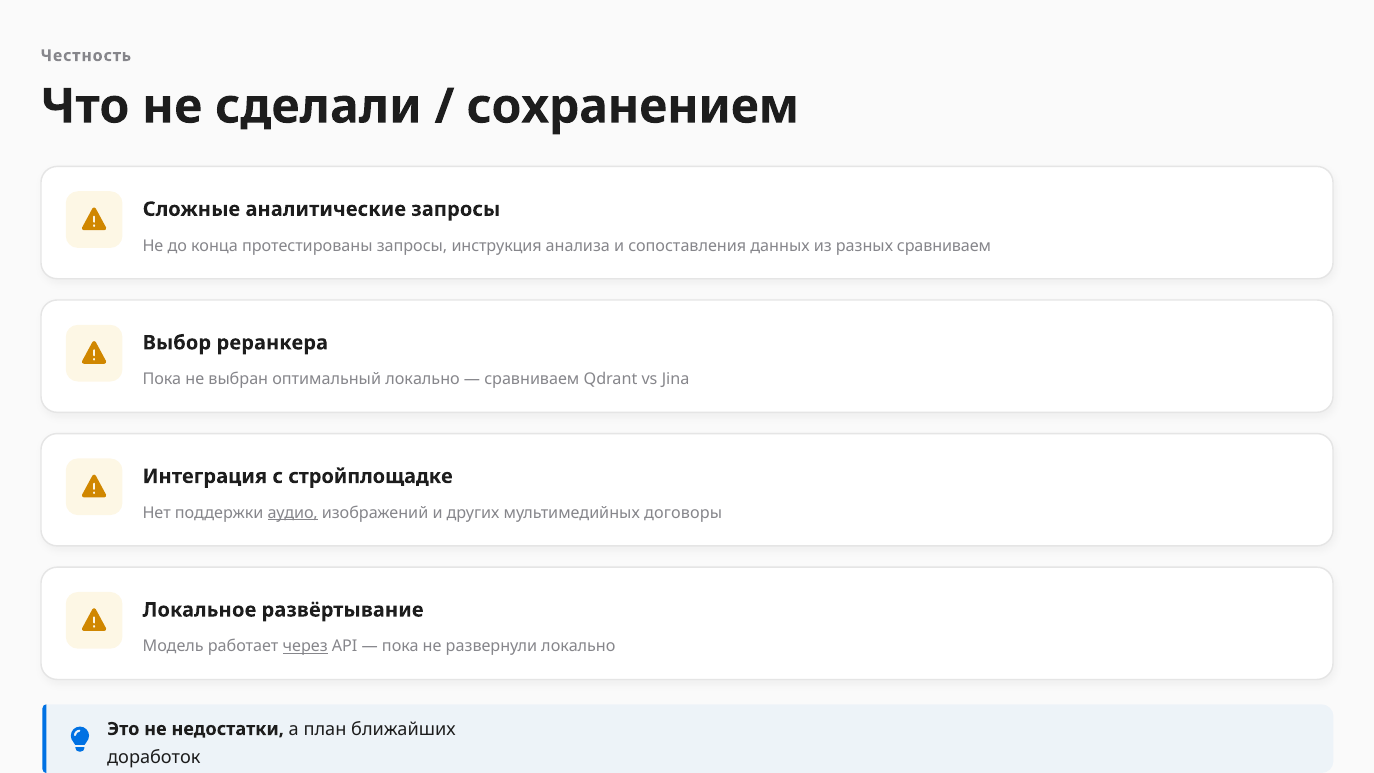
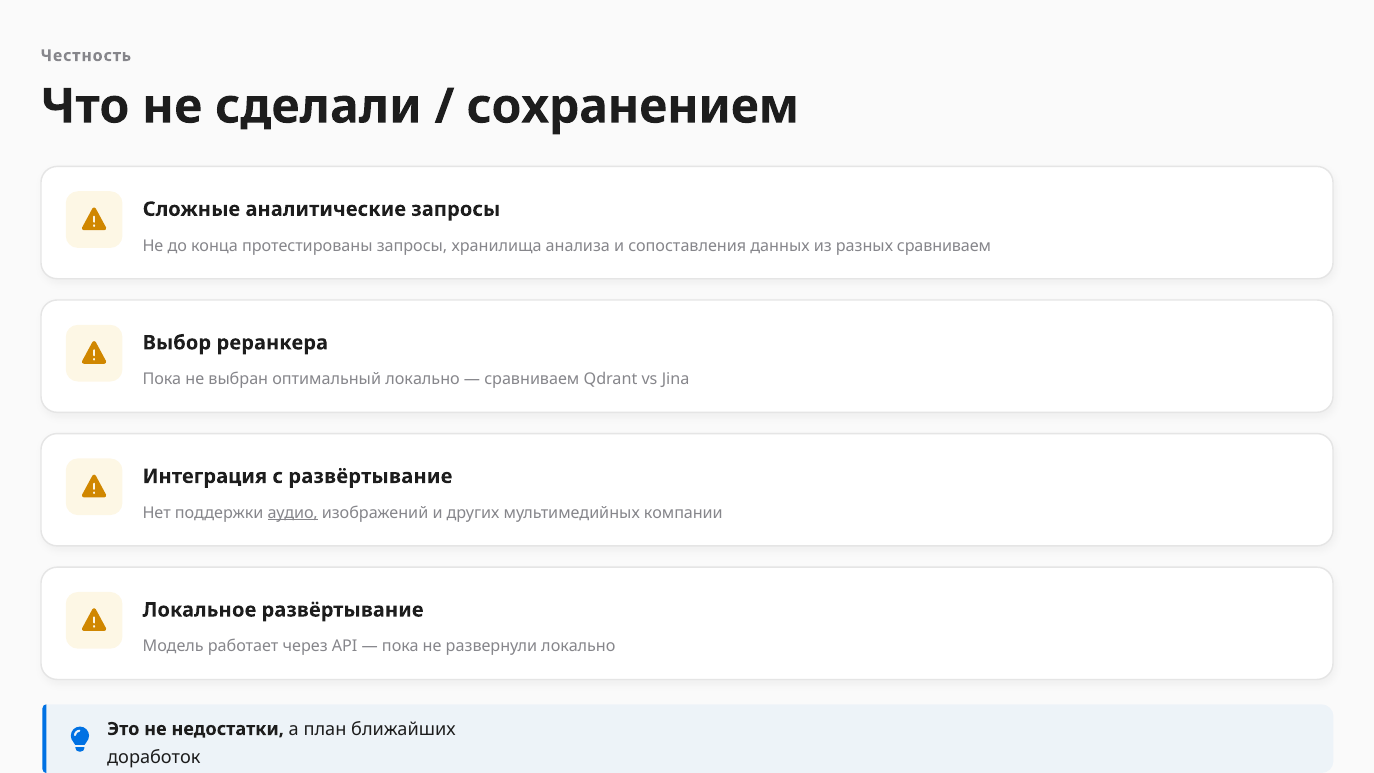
инструкция: инструкция -> хранилища (497, 246)
с стройплощадке: стройплощадке -> развёртывание (370, 476)
договоры: договоры -> компании (683, 513)
через underline: present -> none (305, 646)
